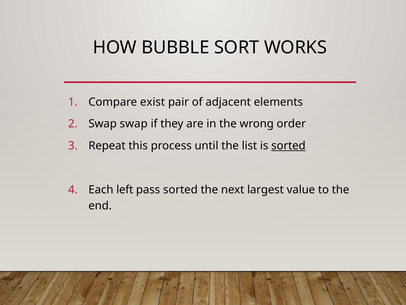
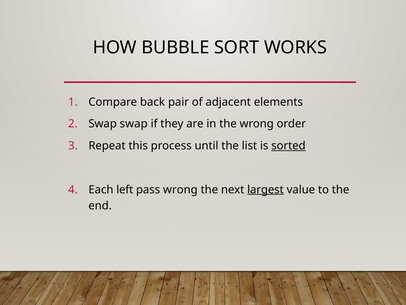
exist: exist -> back (153, 102)
pass sorted: sorted -> wrong (180, 189)
largest underline: none -> present (265, 189)
